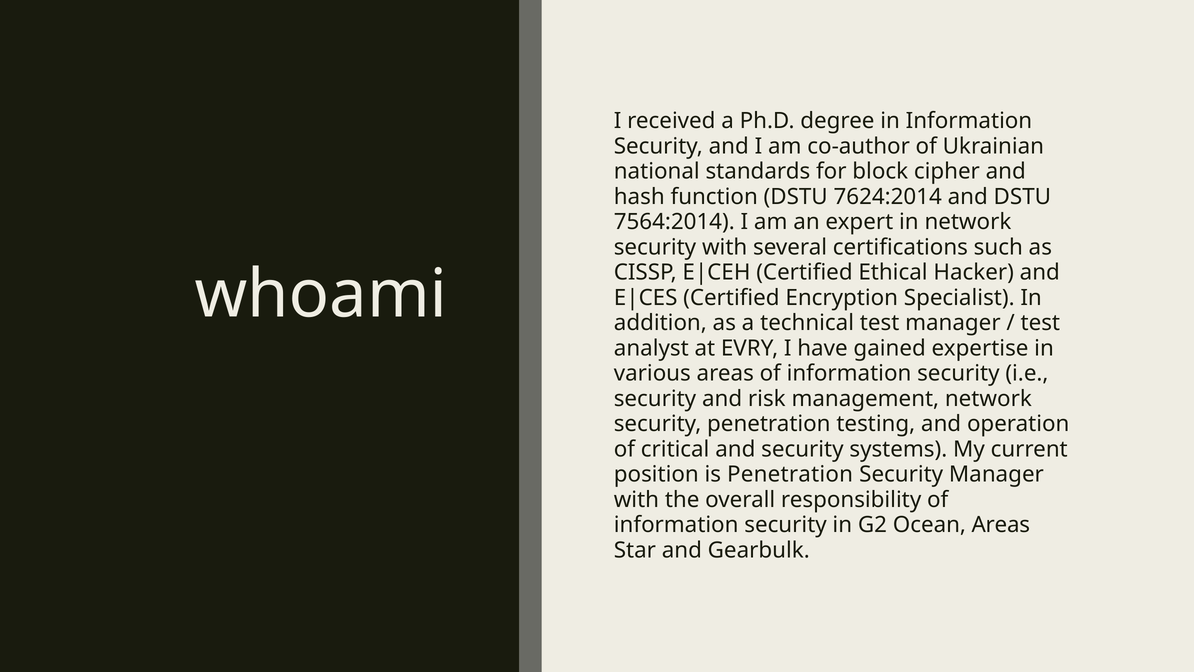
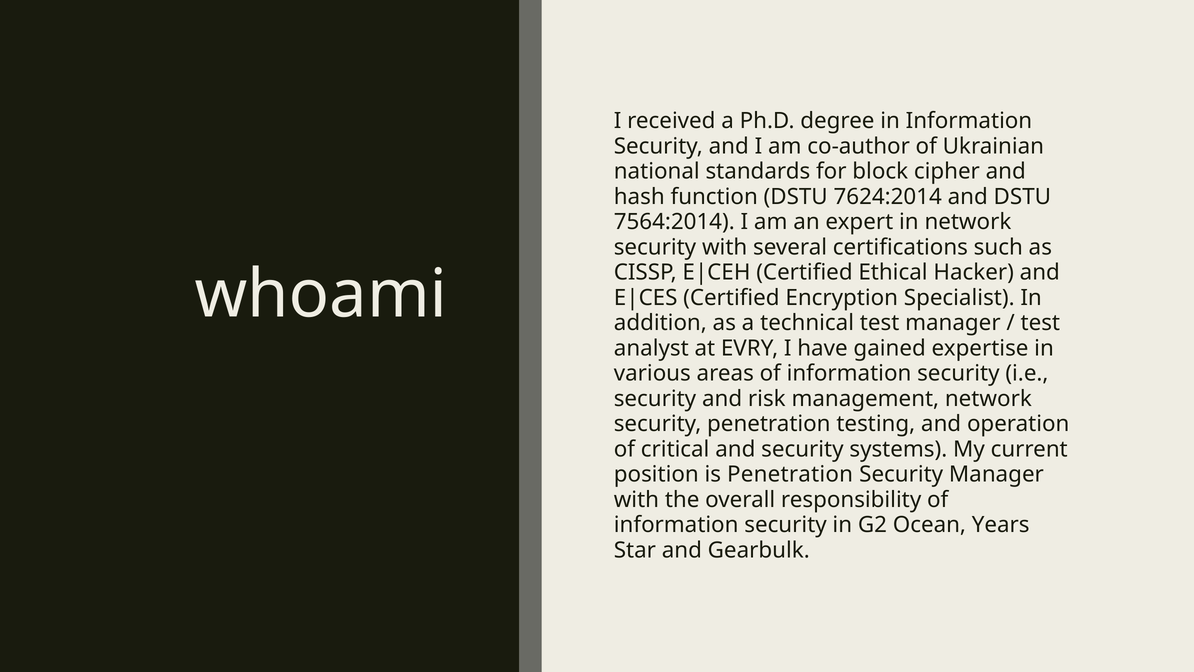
Ocean Areas: Areas -> Years (1001, 525)
